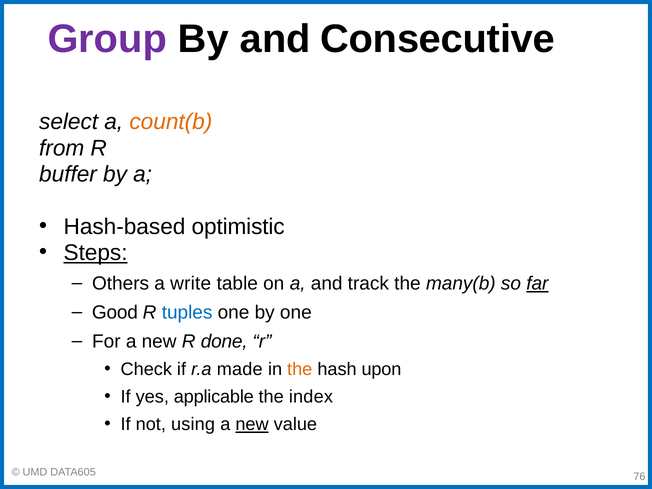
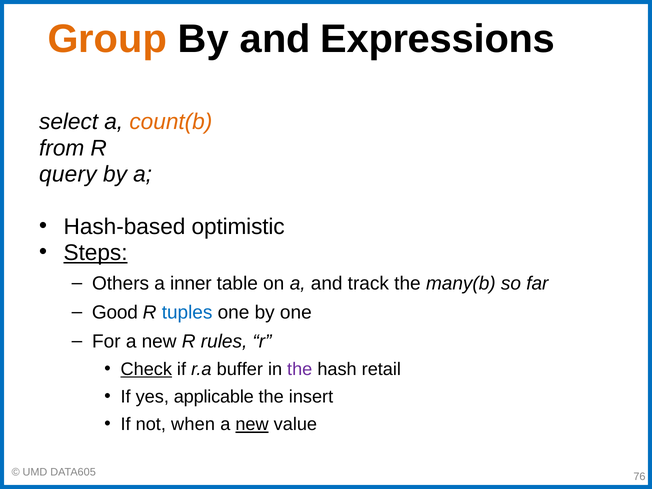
Group colour: purple -> orange (107, 39)
Consecutive: Consecutive -> Expressions (438, 39)
buffer: buffer -> query (68, 174)
write: write -> inner (191, 284)
far underline: present -> none (537, 284)
done: done -> rules (224, 341)
Check underline: none -> present (146, 369)
made: made -> buffer (240, 369)
the colour: orange -> purple (300, 369)
upon: upon -> retail (381, 369)
index: index -> insert (311, 397)
using: using -> when (193, 424)
